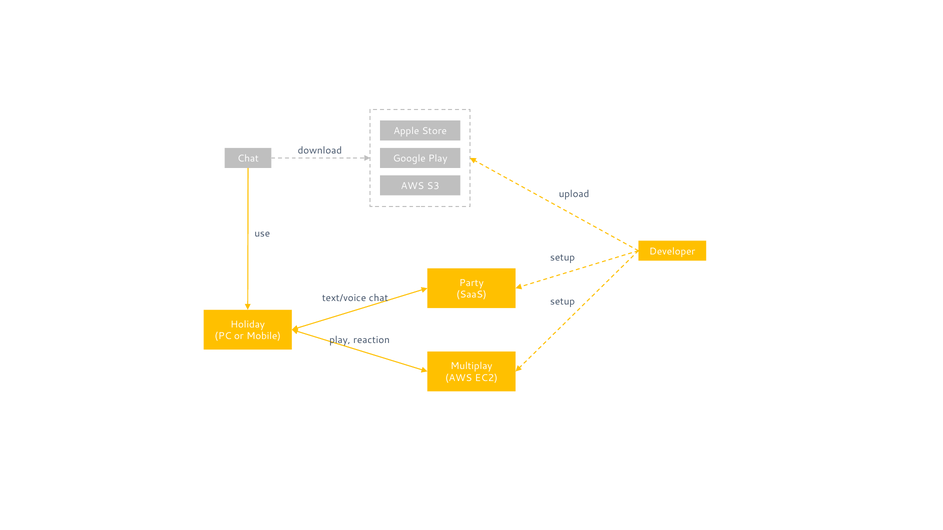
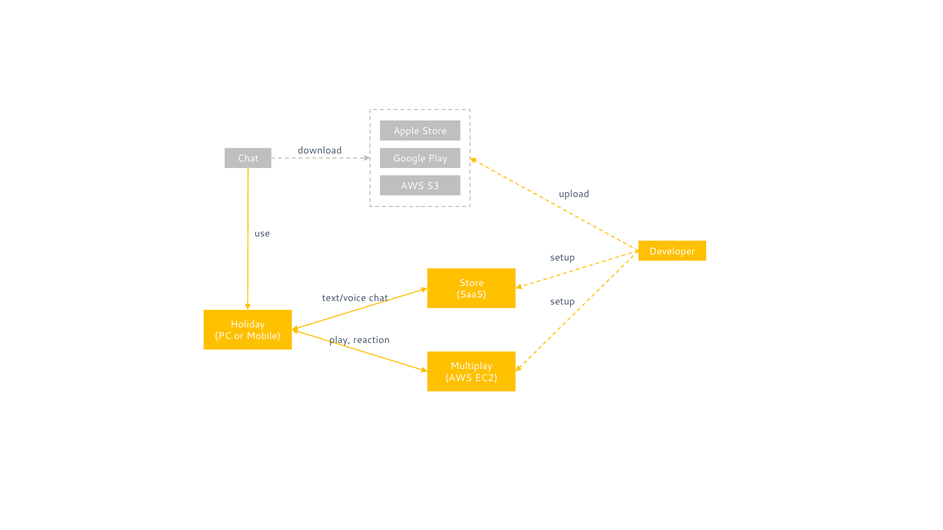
Party: Party -> Store (472, 283)
